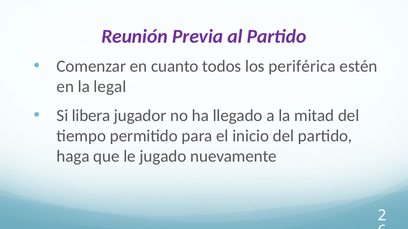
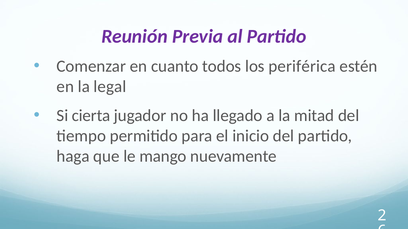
libera: libera -> cierta (91, 116)
jugado: jugado -> mango (163, 156)
